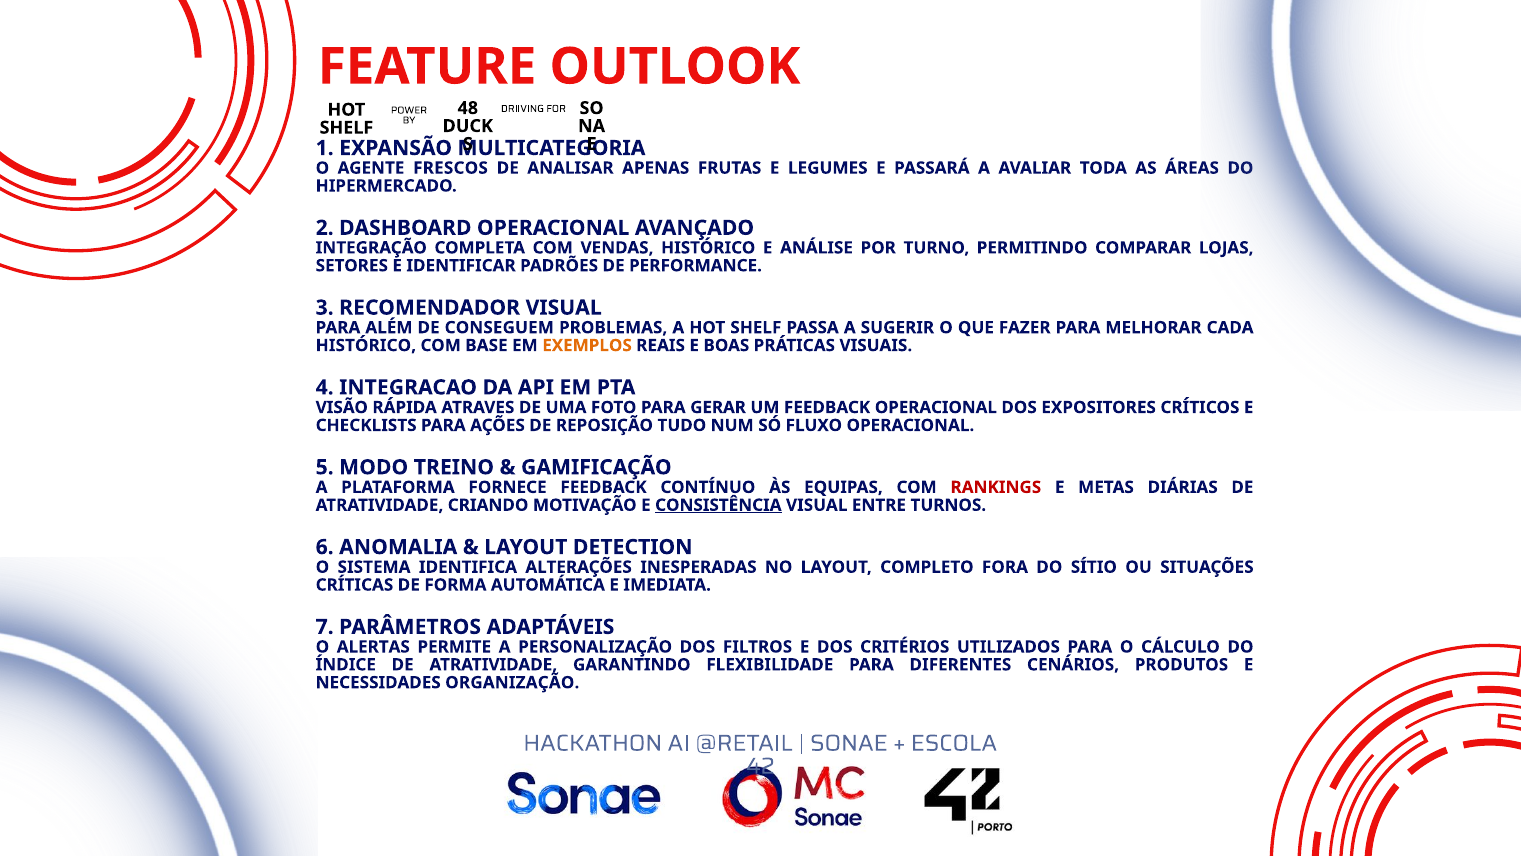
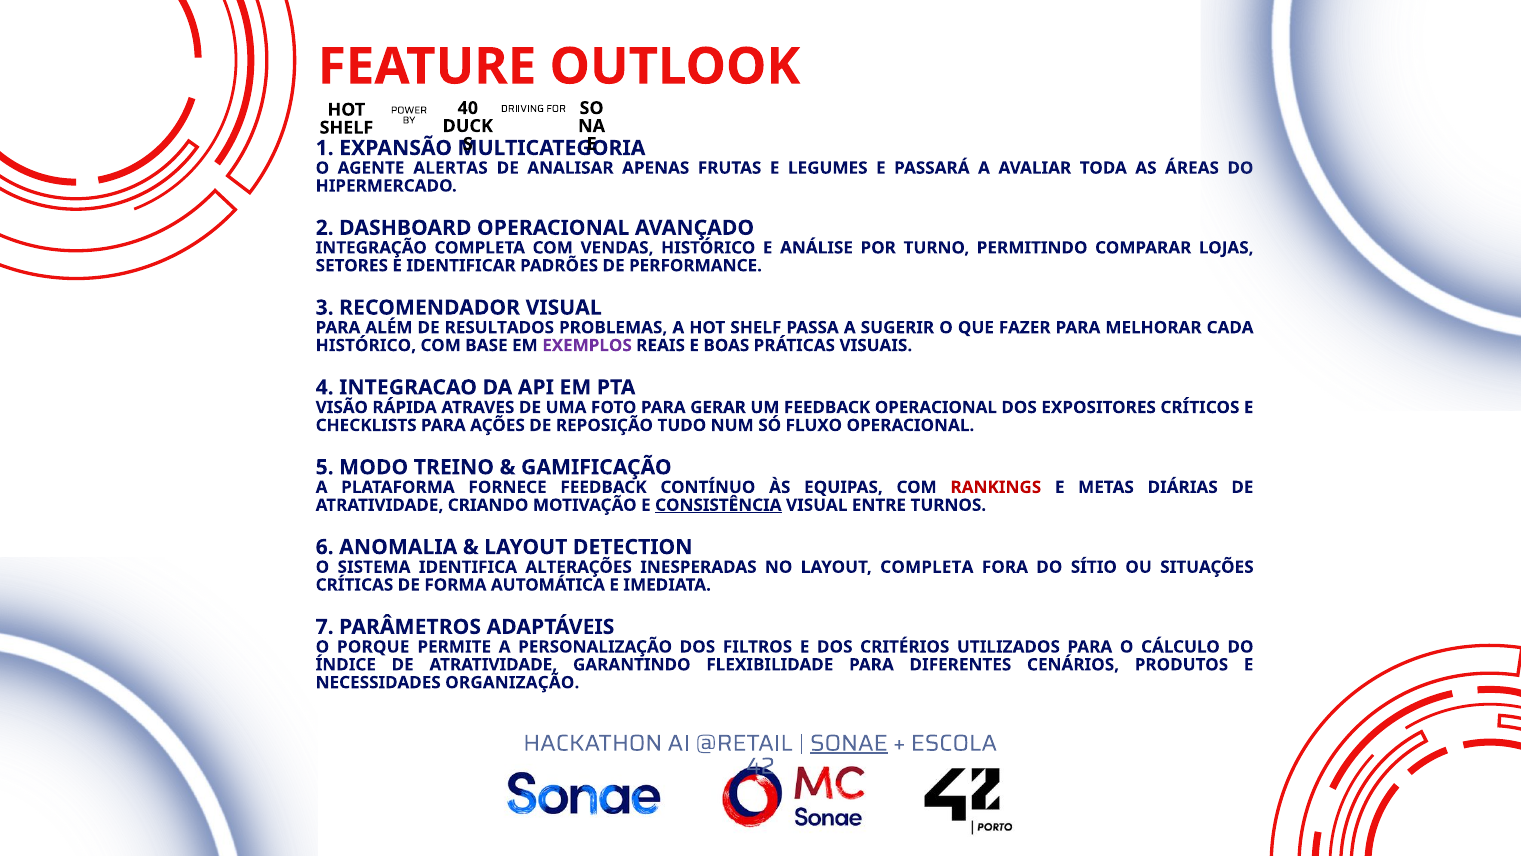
48: 48 -> 40 (468, 108)
FRESCOS: FRESCOS -> ALERTAS (451, 168)
CONSEGUEM: CONSEGUEM -> RESULTADOS (499, 327)
EXEMPLOS colour: orange -> purple (587, 345)
LAYOUT COMPLETO: COMPLETO -> COMPLETA (927, 567)
ALERTAS: ALERTAS -> PORQUE (373, 647)
SONAE underline: none -> present (849, 743)
